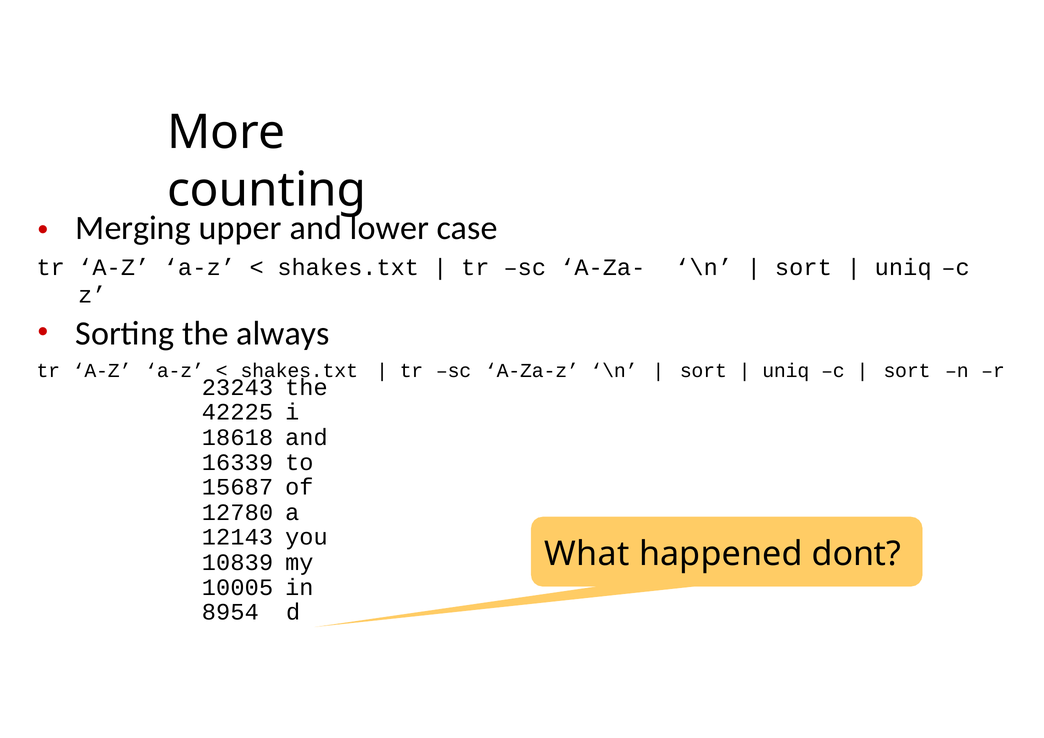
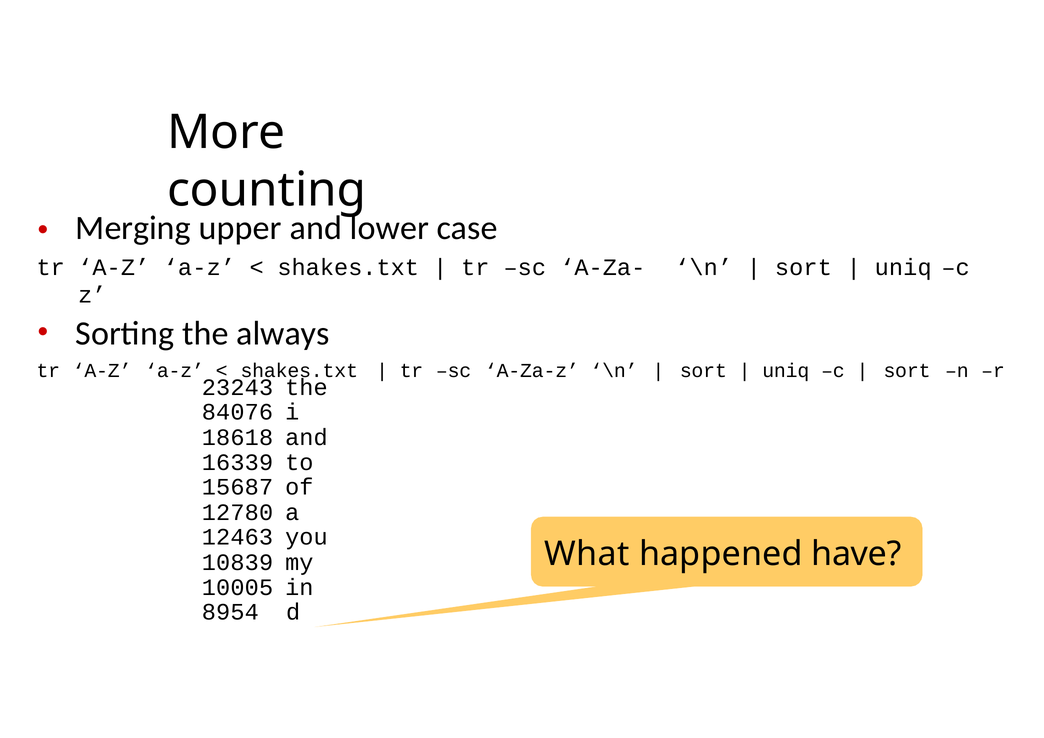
42225: 42225 -> 84076 (237, 412)
12143: 12143 -> 12463 (237, 537)
dont: dont -> have (856, 554)
